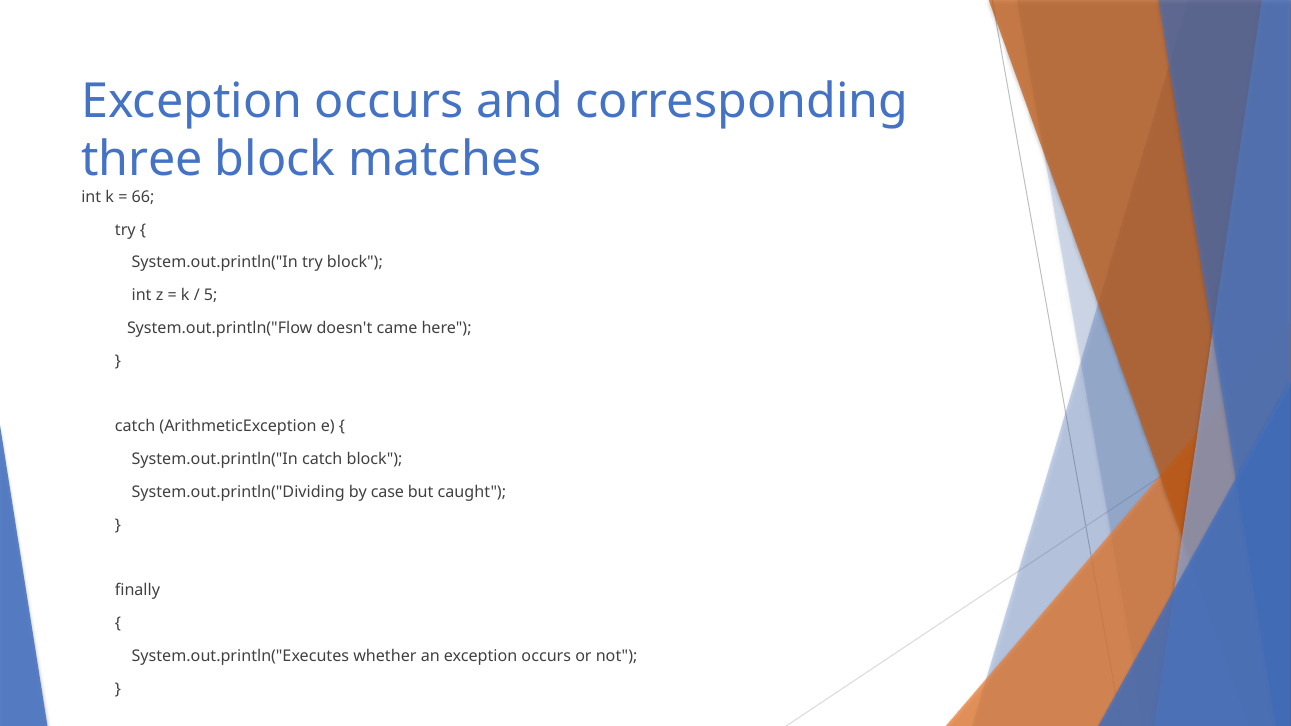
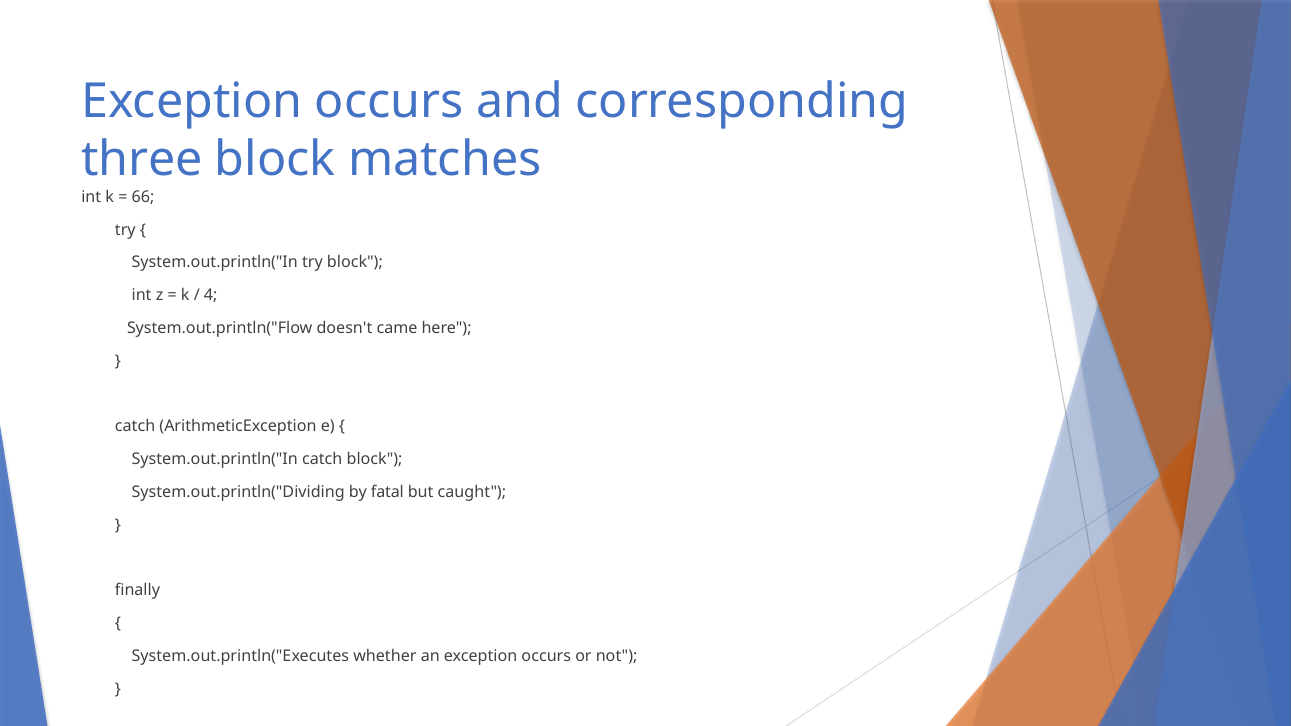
5: 5 -> 4 (211, 295)
case: case -> fatal (387, 492)
